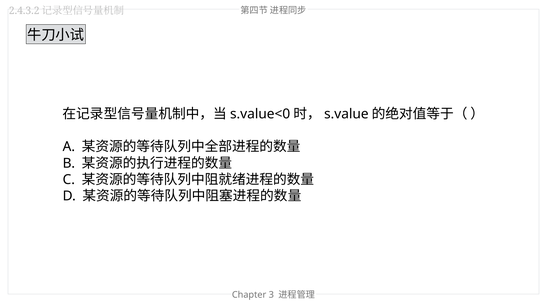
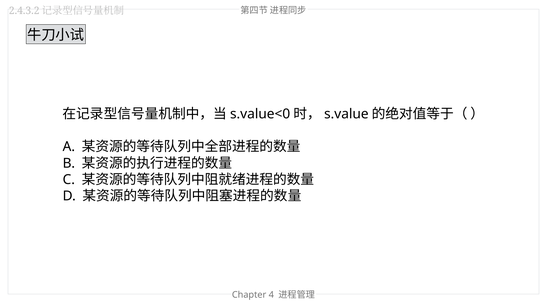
3: 3 -> 4 (271, 295)
